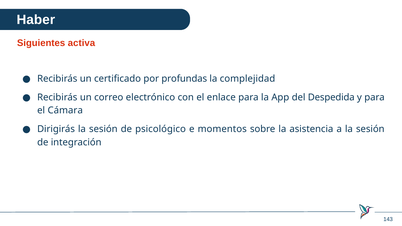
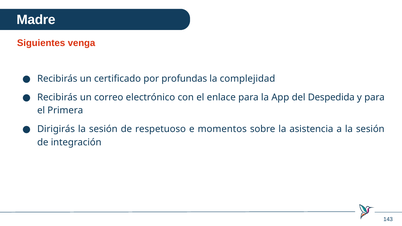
Haber: Haber -> Madre (36, 20)
activa: activa -> venga (81, 43)
Cámara: Cámara -> Primera (65, 111)
psicológico: psicológico -> respetuoso (161, 129)
